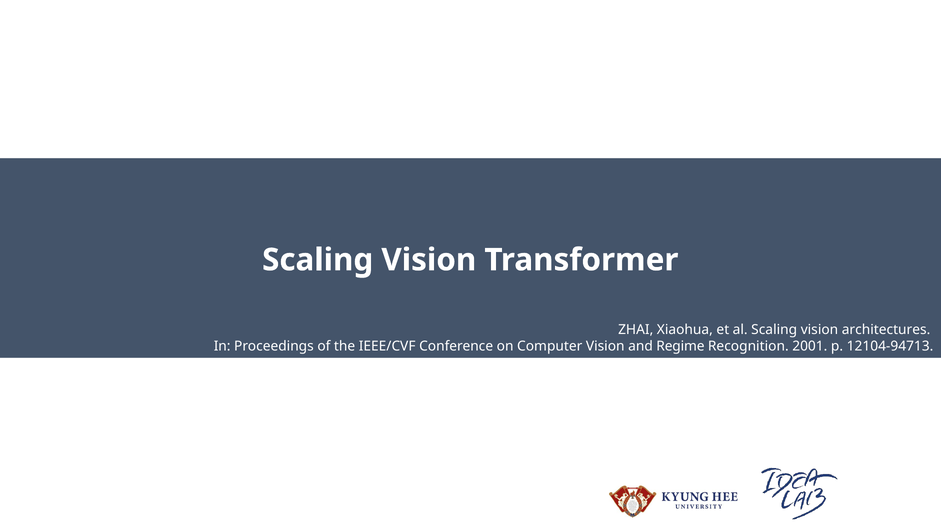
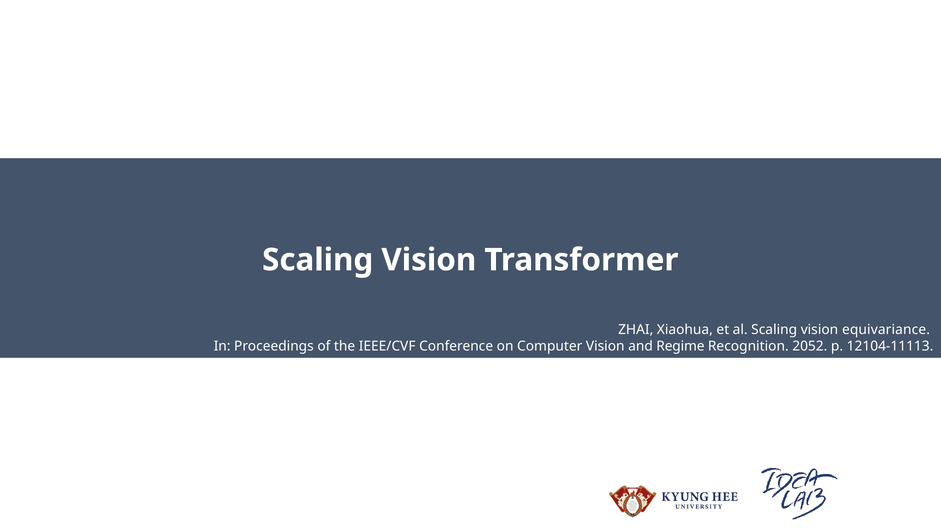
architectures: architectures -> equivariance (886, 329)
2001: 2001 -> 2052 (810, 346)
12104-94713: 12104-94713 -> 12104-11113 (890, 346)
